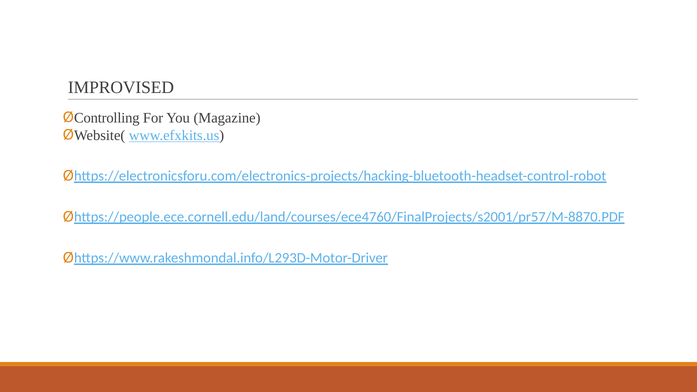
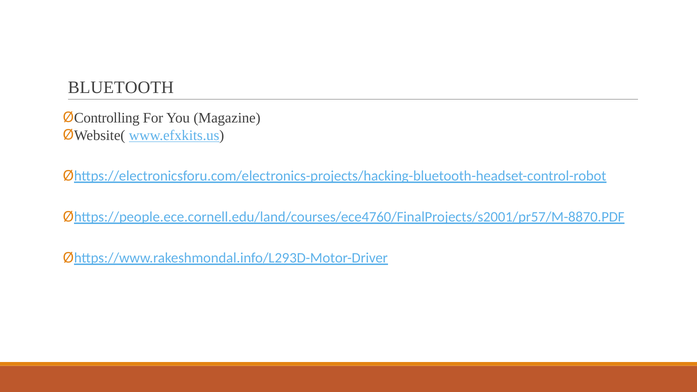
IMPROVISED: IMPROVISED -> BLUETOOTH (121, 87)
